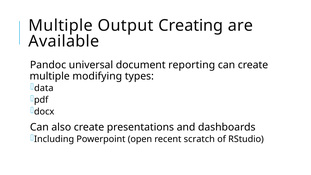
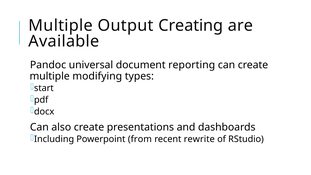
data: data -> start (44, 88)
open: open -> from (140, 139)
scratch: scratch -> rewrite (199, 139)
